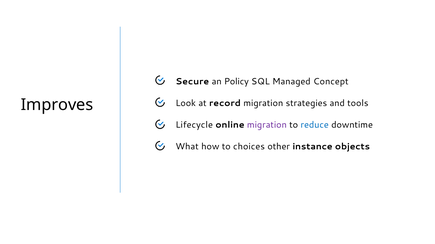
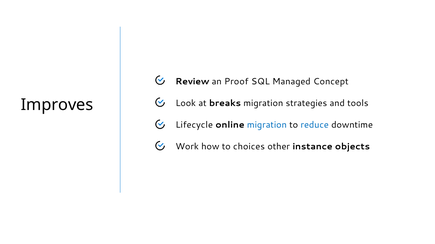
Secure: Secure -> Review (192, 82)
Policy: Policy -> Proof (236, 82)
record: record -> breaks (225, 103)
migration colour: purple -> blue (267, 125)
What: What -> Work (187, 147)
